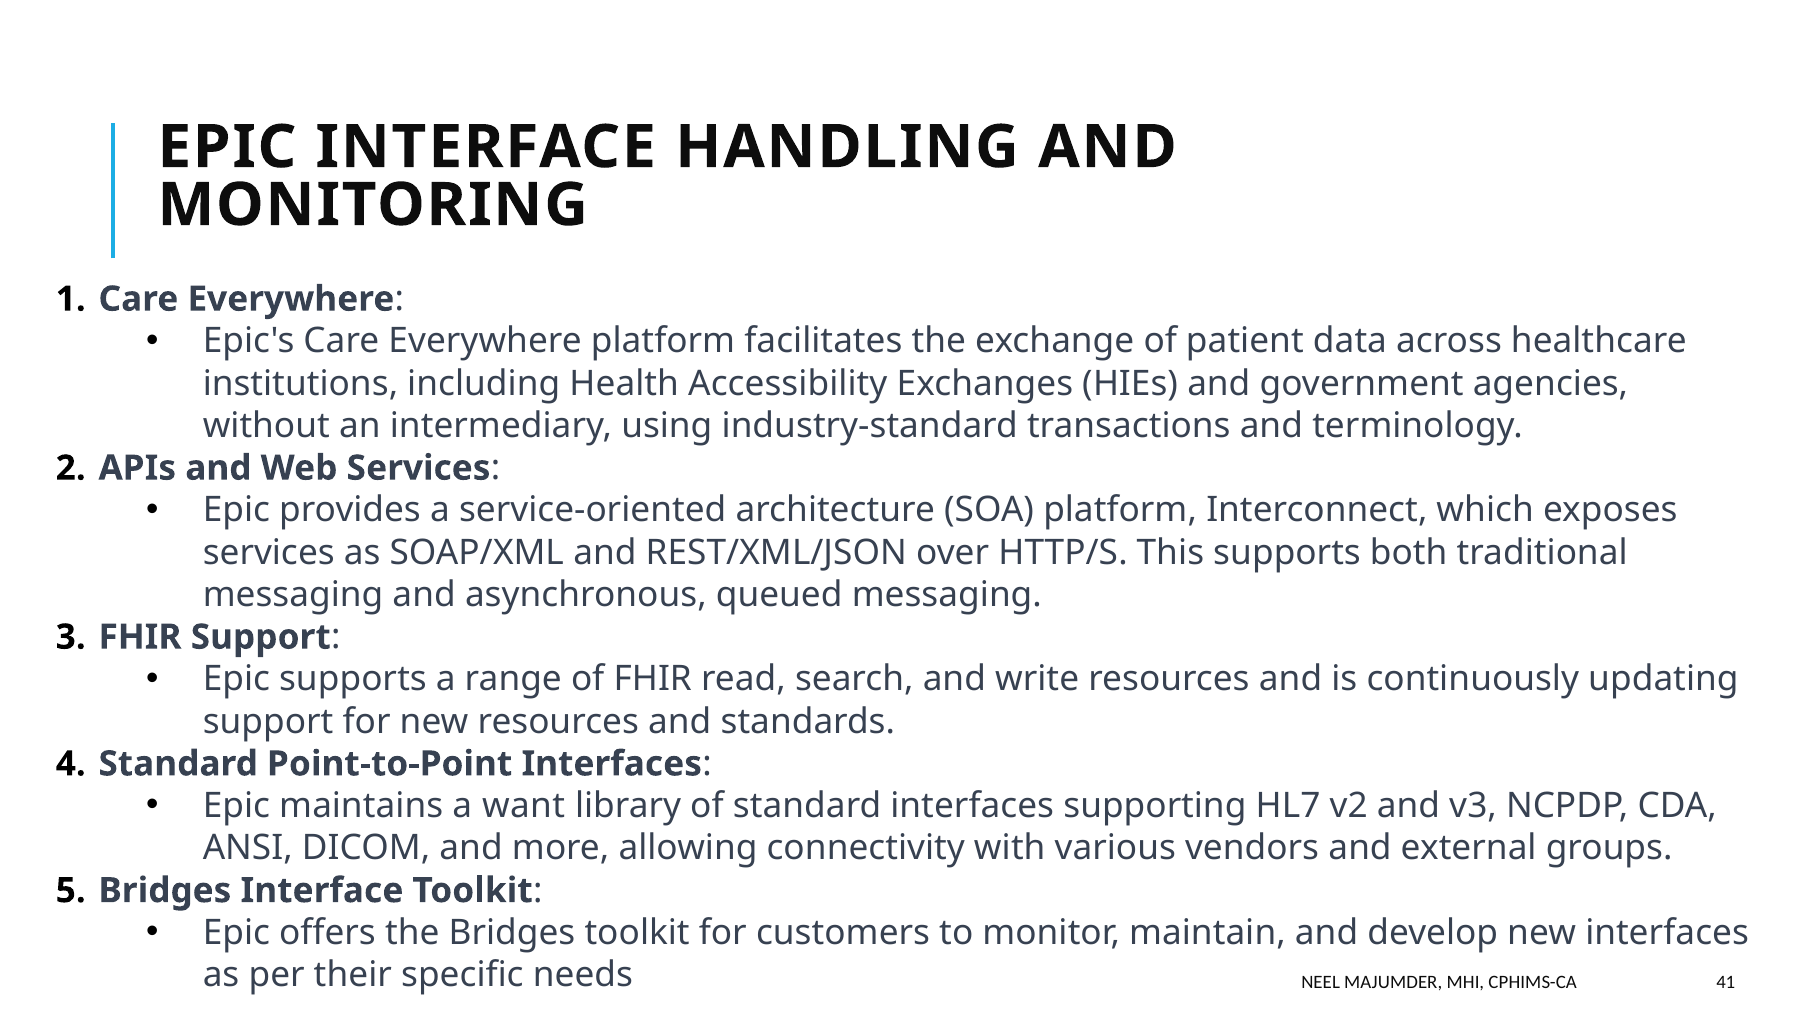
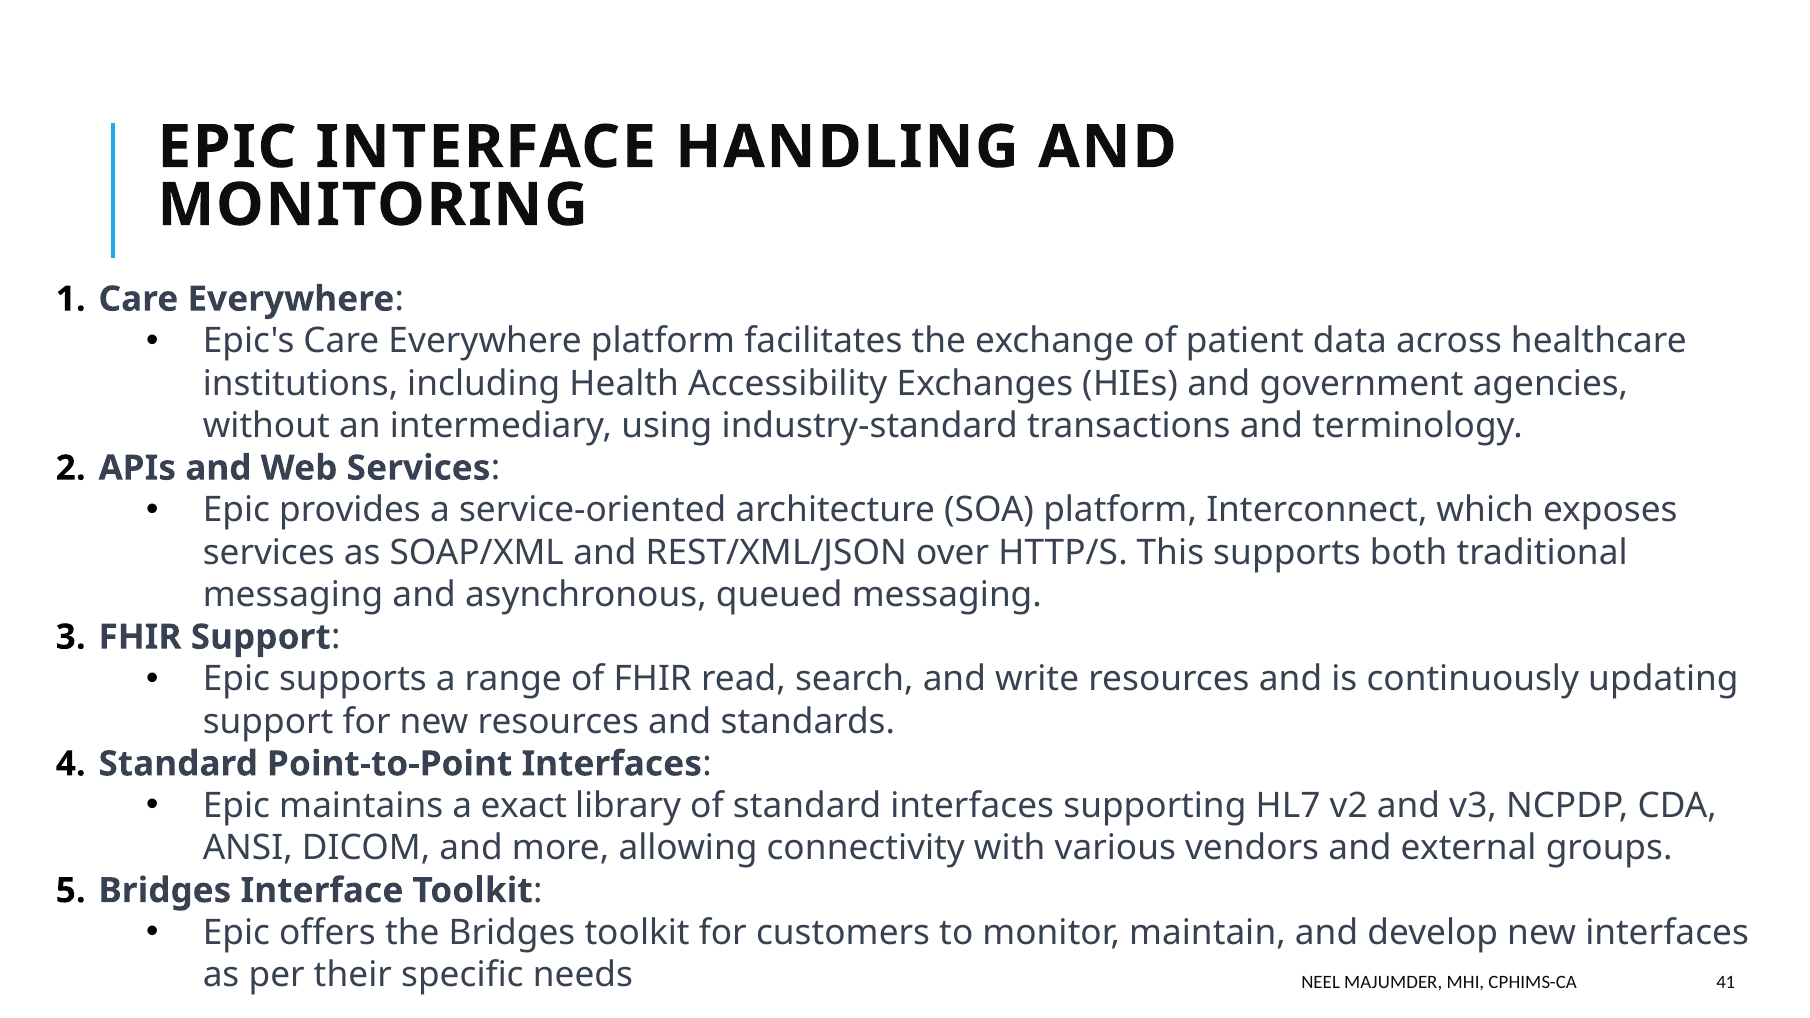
want: want -> exact (524, 806)
